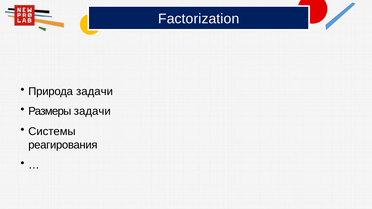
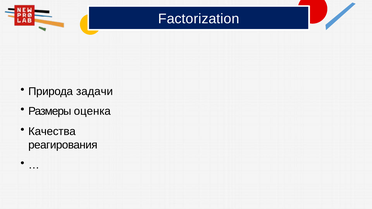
Размеры задачи: задачи -> оценка (92, 111)
Системы: Системы -> Качества (52, 132)
